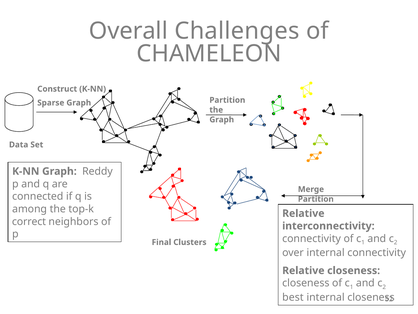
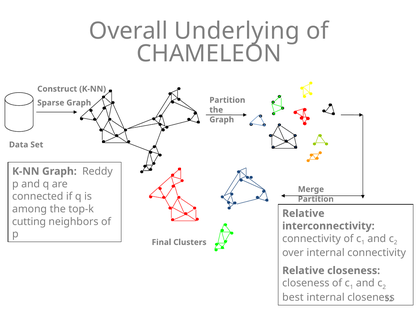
Challenges: Challenges -> Underlying (237, 31)
correct: correct -> cutting (29, 221)
